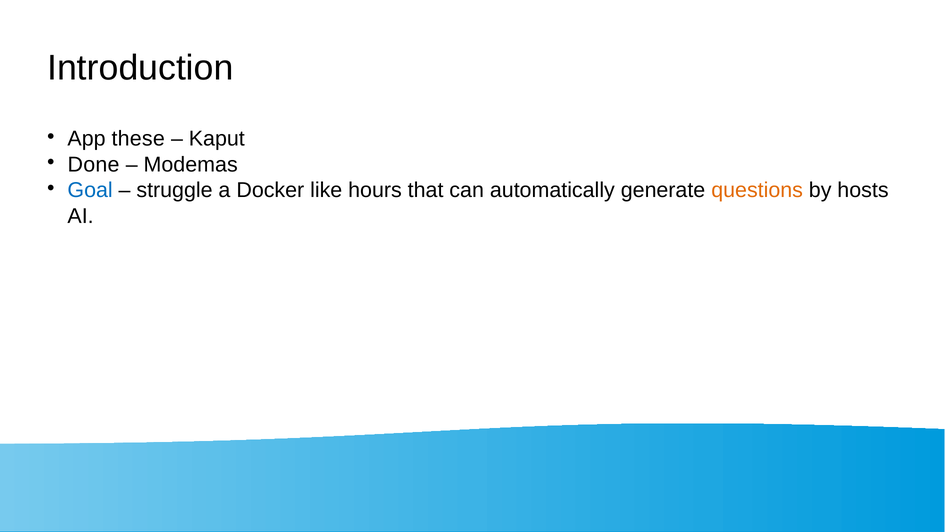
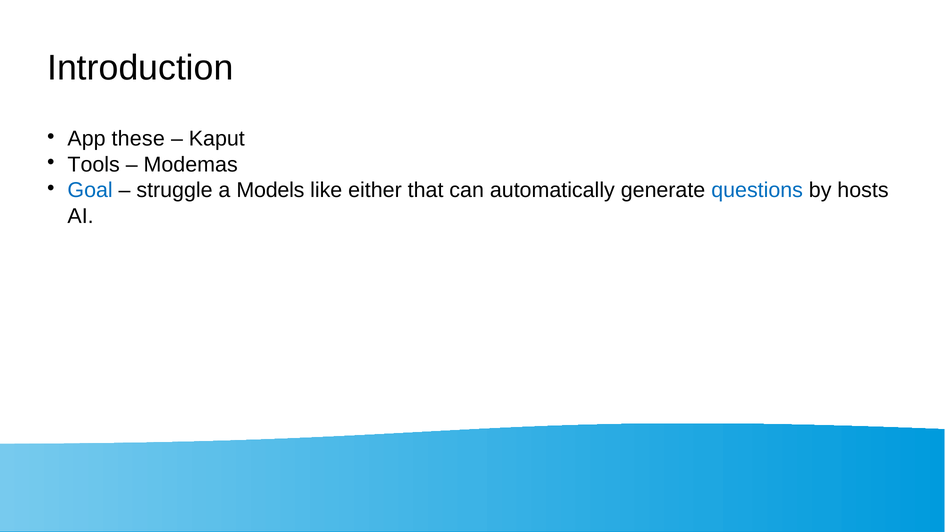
Done: Done -> Tools (94, 164)
Docker: Docker -> Models (270, 190)
hours: hours -> either (375, 190)
questions colour: orange -> blue (757, 190)
